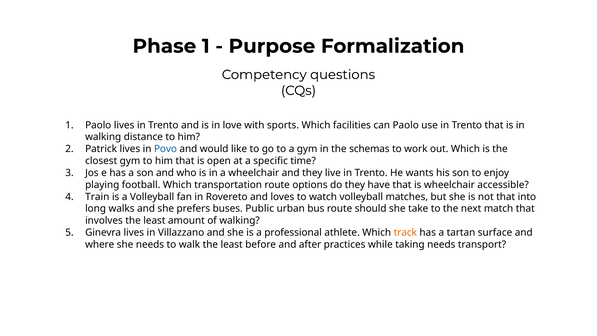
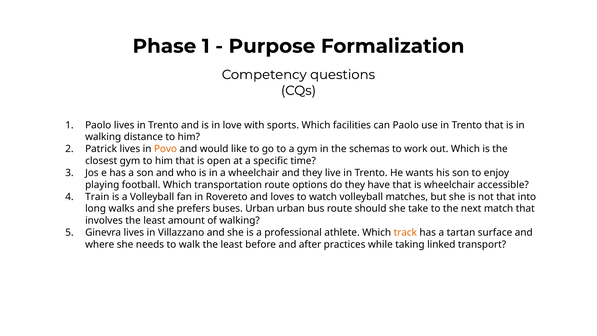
Povo colour: blue -> orange (165, 149)
buses Public: Public -> Urban (260, 209)
taking needs: needs -> linked (441, 244)
